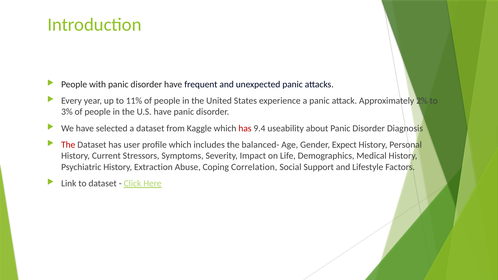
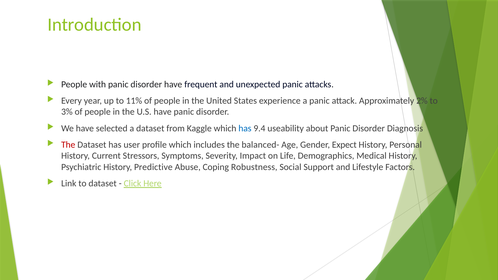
has colour: red -> blue (245, 128)
Extraction: Extraction -> Predictive (153, 167)
Correlation: Correlation -> Robustness (254, 167)
